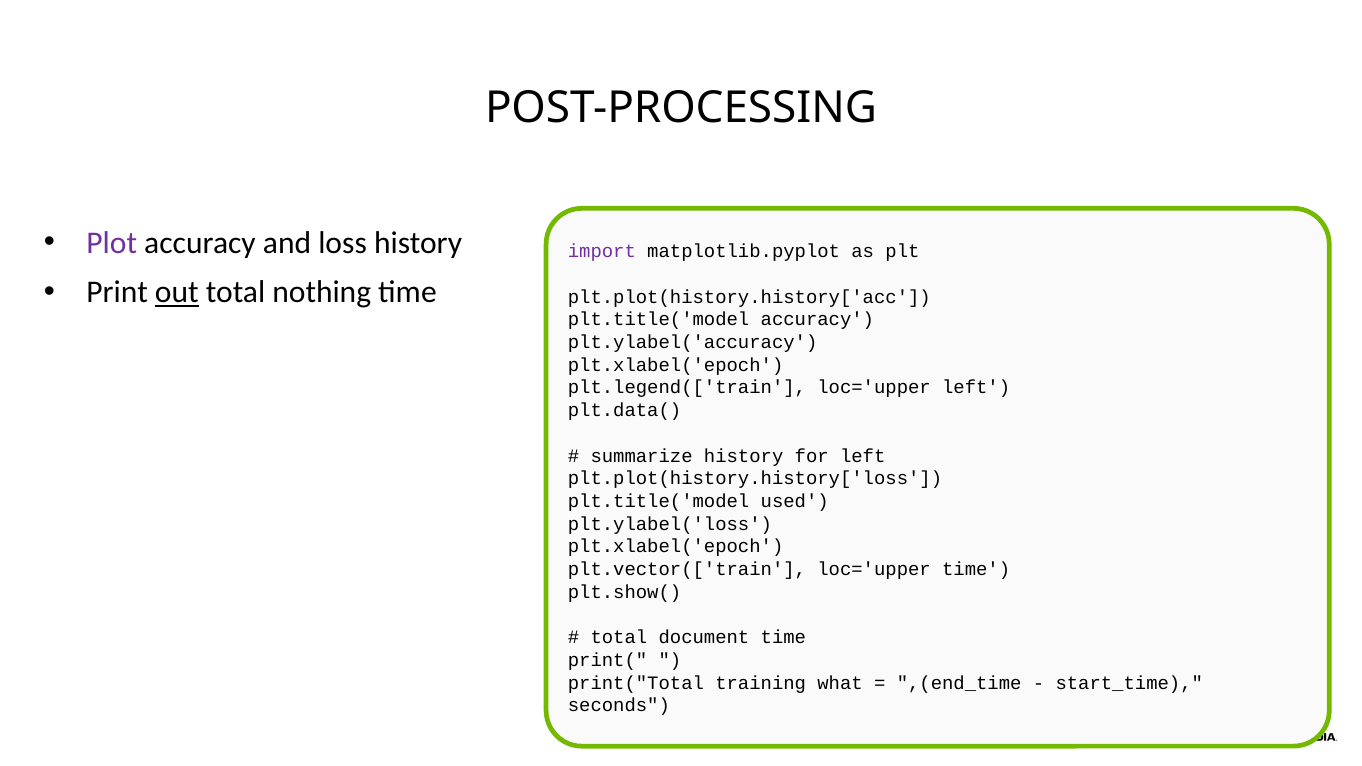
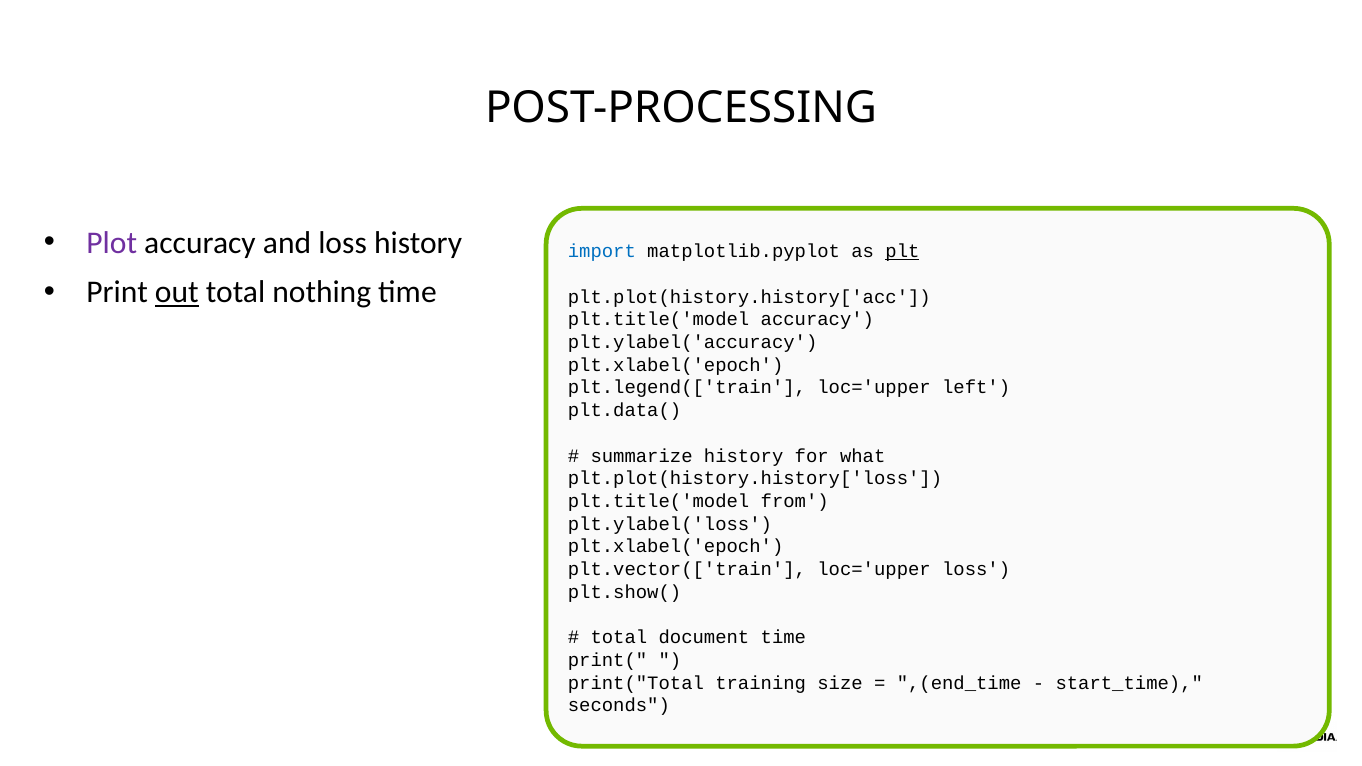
import colour: purple -> blue (602, 252)
plt underline: none -> present (902, 252)
for left: left -> what (863, 456)
used: used -> from (795, 501)
loc='upper time: time -> loss (976, 569)
what: what -> size (840, 683)
